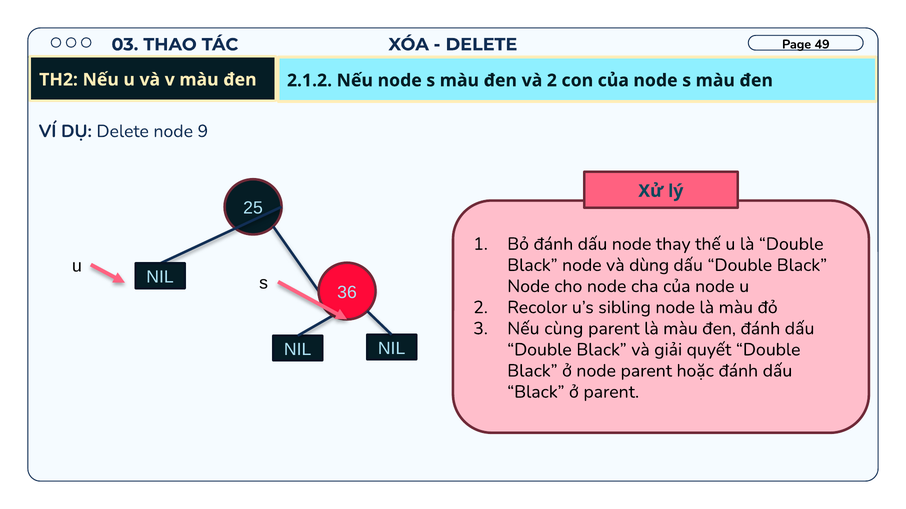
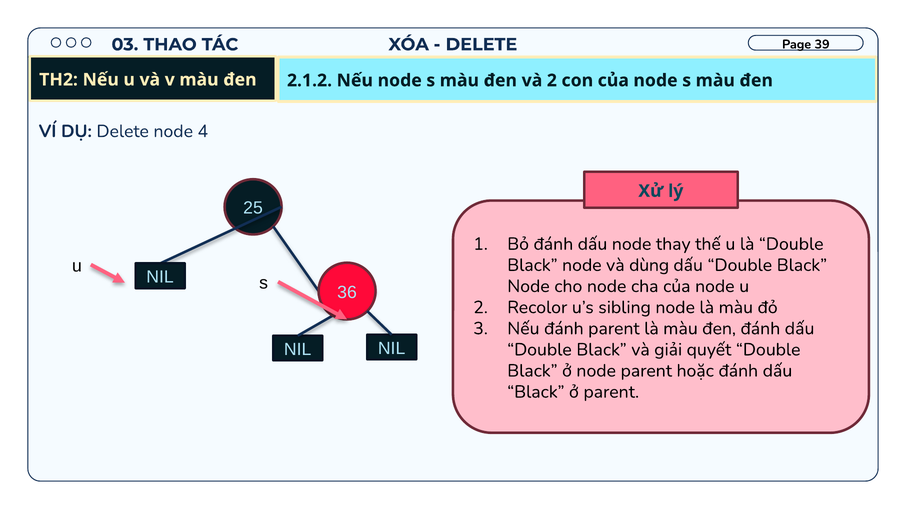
49: 49 -> 39 (822, 44)
9: 9 -> 4 (203, 131)
Nếu cùng: cùng -> đánh (564, 329)
